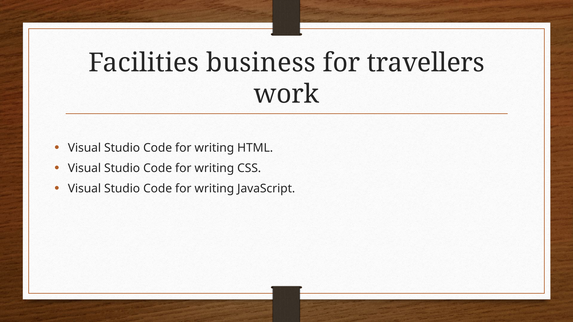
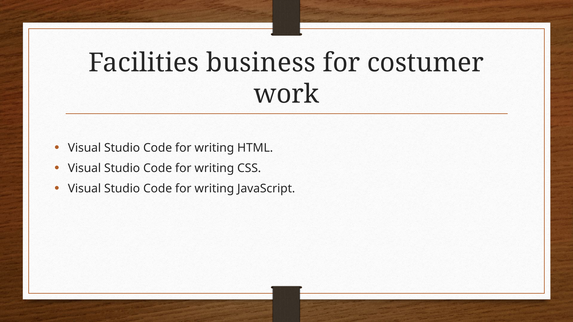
travellers: travellers -> costumer (426, 63)
